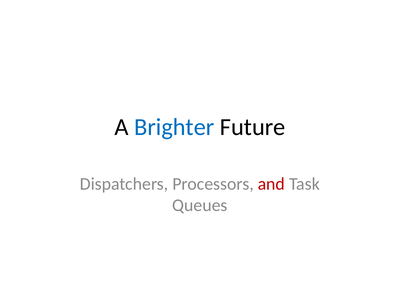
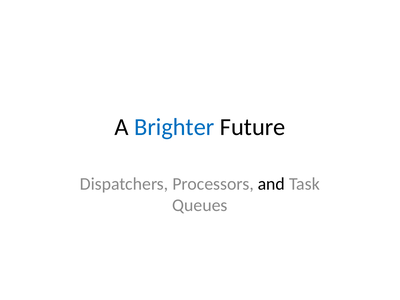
and colour: red -> black (271, 184)
